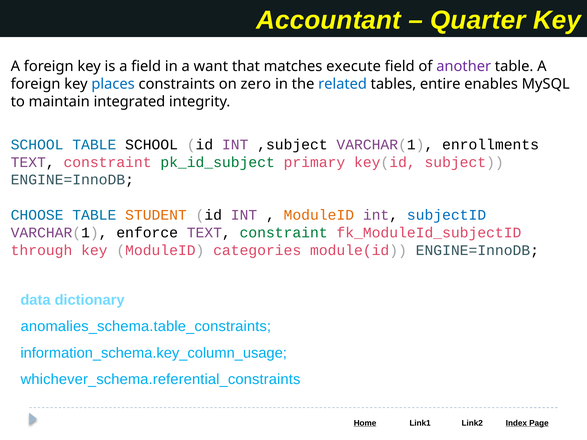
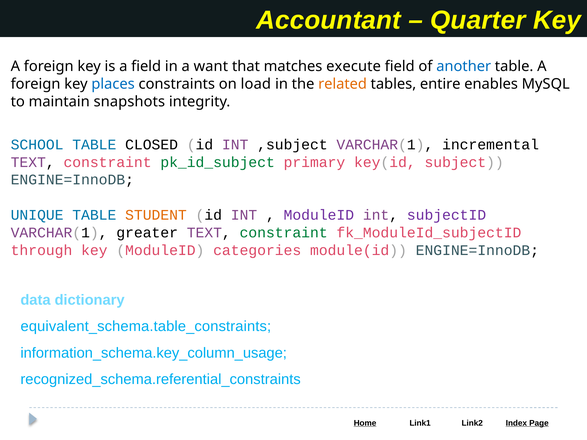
another colour: purple -> blue (464, 66)
zero: zero -> load (256, 84)
related colour: blue -> orange (343, 84)
integrated: integrated -> snapshots (129, 102)
TABLE SCHOOL: SCHOOL -> CLOSED (152, 145)
enrollments: enrollments -> incremental (491, 145)
CHOOSE: CHOOSE -> UNIQUE (37, 215)
ModuleID colour: orange -> purple (319, 215)
subjectID colour: blue -> purple (447, 215)
enforce: enforce -> greater (147, 233)
anomalies_schema.table_constraints: anomalies_schema.table_constraints -> equivalent_schema.table_constraints (146, 327)
whichever_schema.referential_constraints: whichever_schema.referential_constraints -> recognized_schema.referential_constraints (161, 379)
